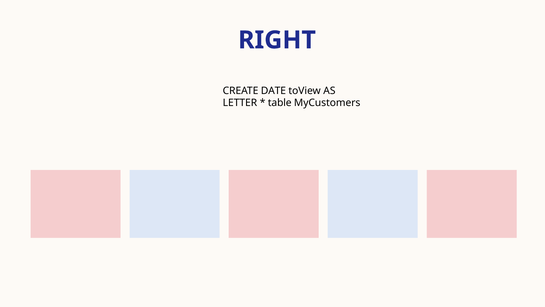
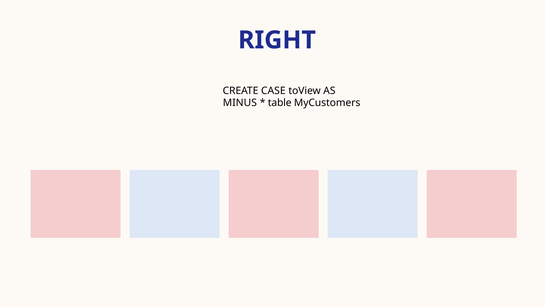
DATE: DATE -> CASE (273, 90)
LETTER: LETTER -> MINUS (240, 103)
